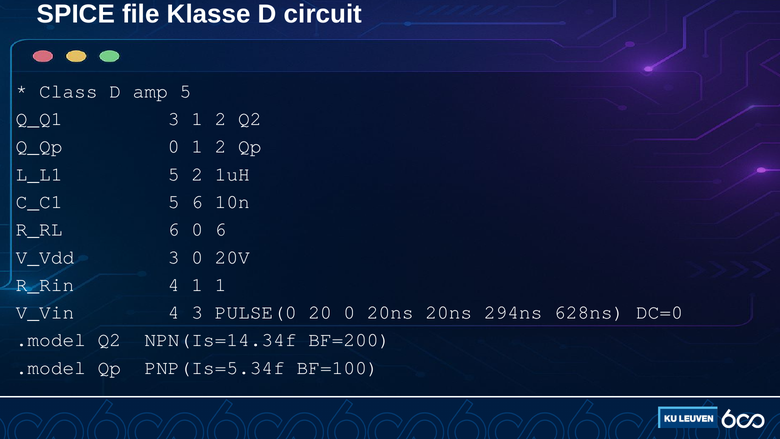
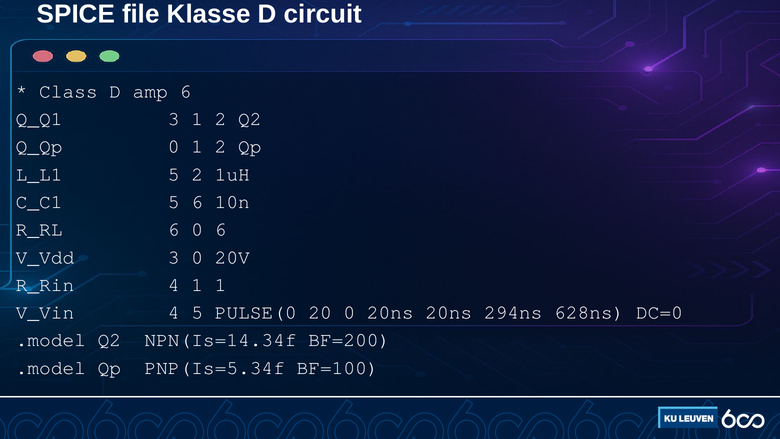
amp 5: 5 -> 6 (185, 91)
4 3: 3 -> 5 (197, 312)
